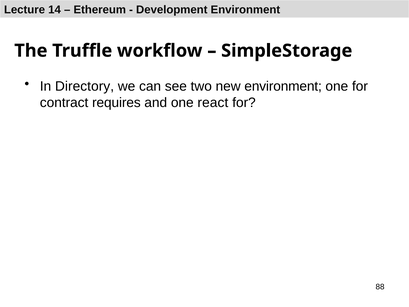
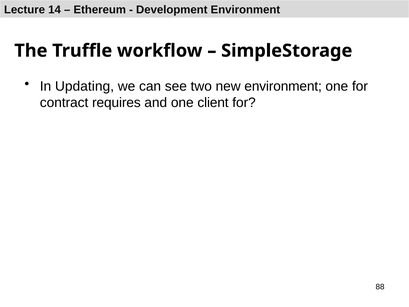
Directory: Directory -> Updating (85, 86)
react: react -> client (213, 103)
